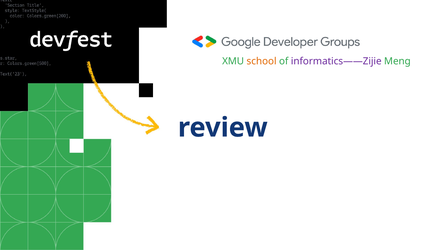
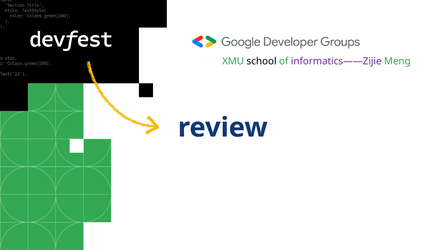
school colour: orange -> black (262, 61)
